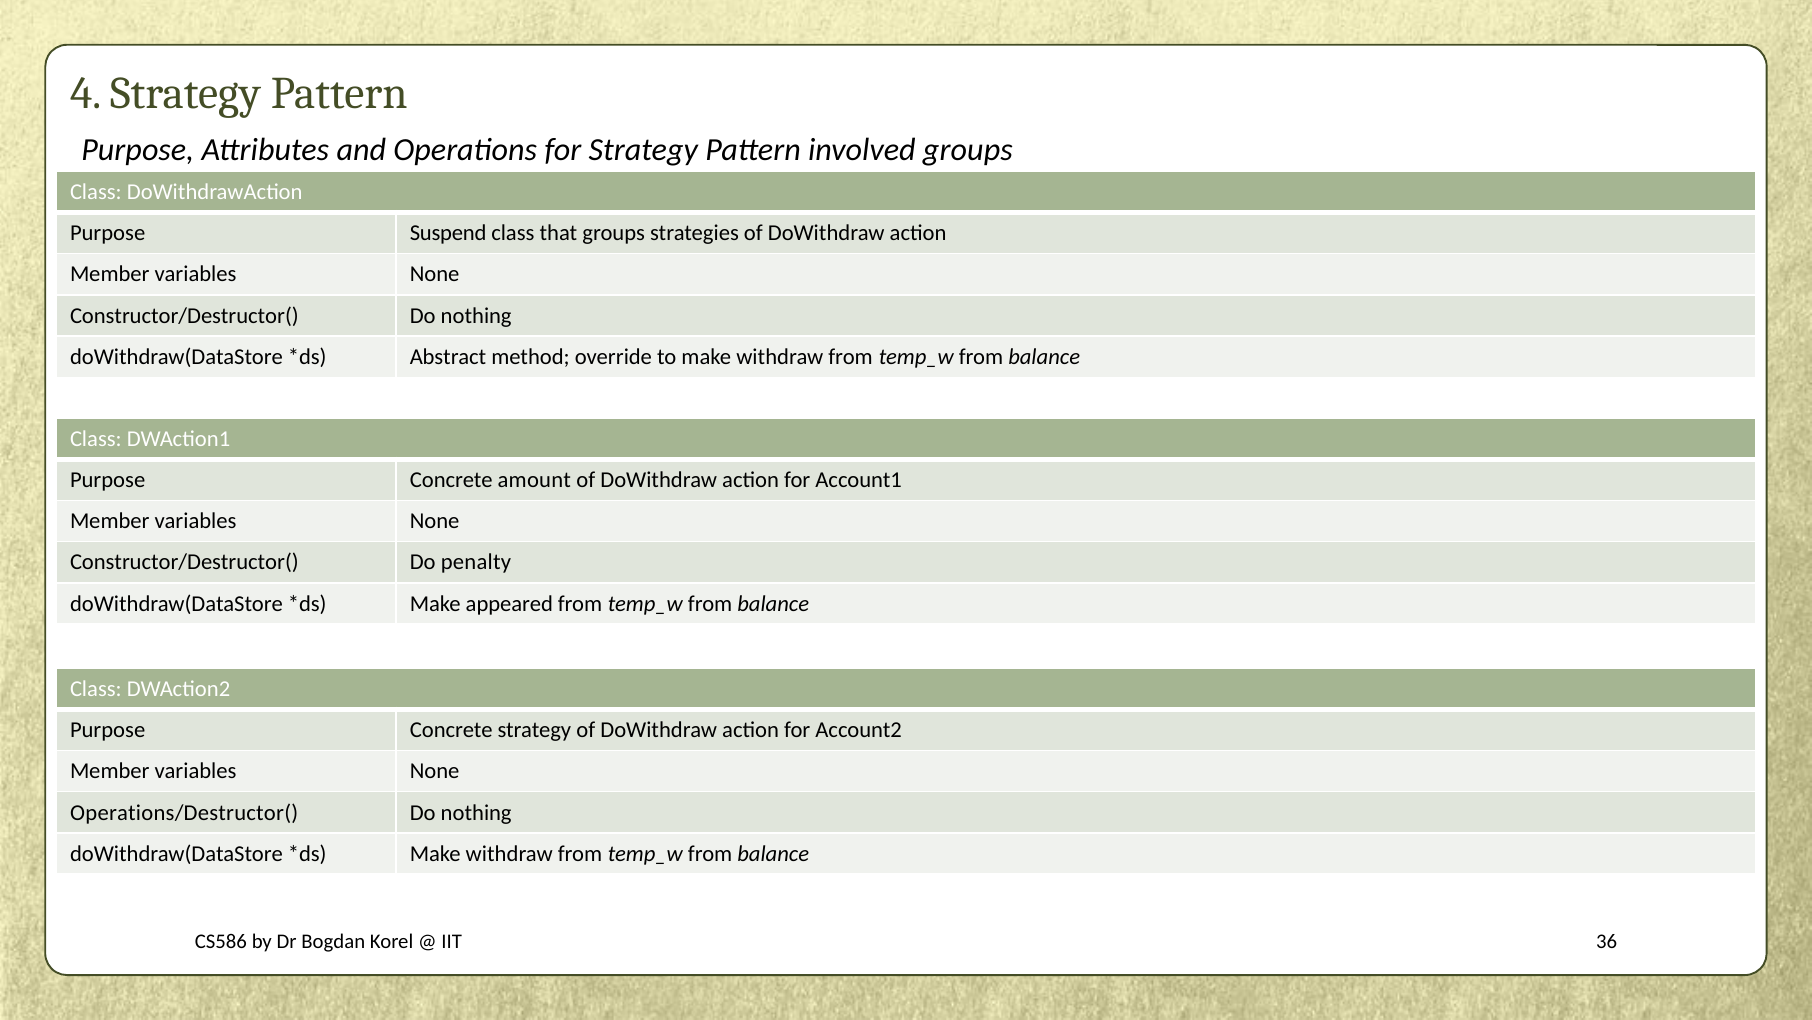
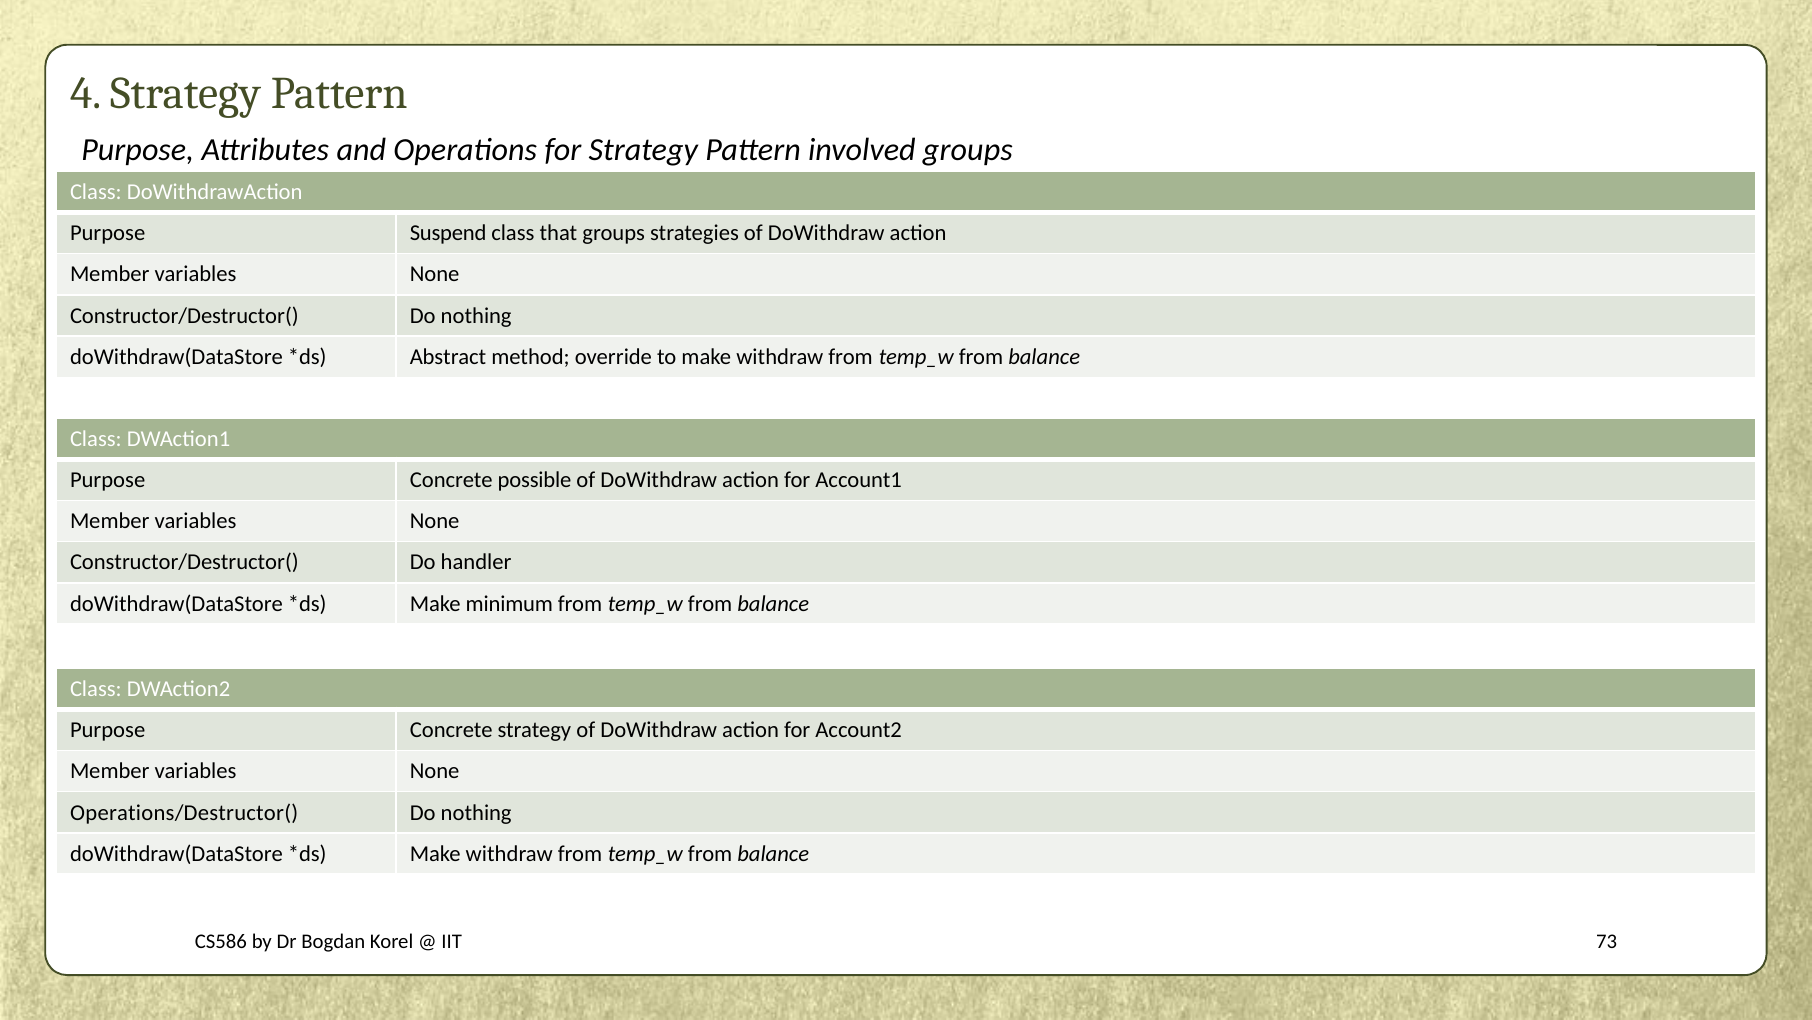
amount: amount -> possible (535, 480)
penalty: penalty -> handler (476, 562)
appeared: appeared -> minimum (509, 603)
36: 36 -> 73 (1607, 941)
